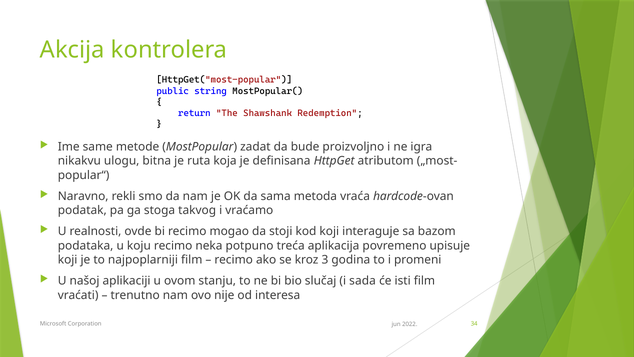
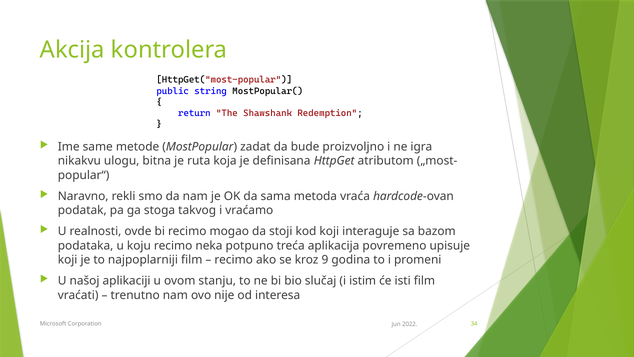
3: 3 -> 9 (325, 260)
sada: sada -> istim (363, 281)
